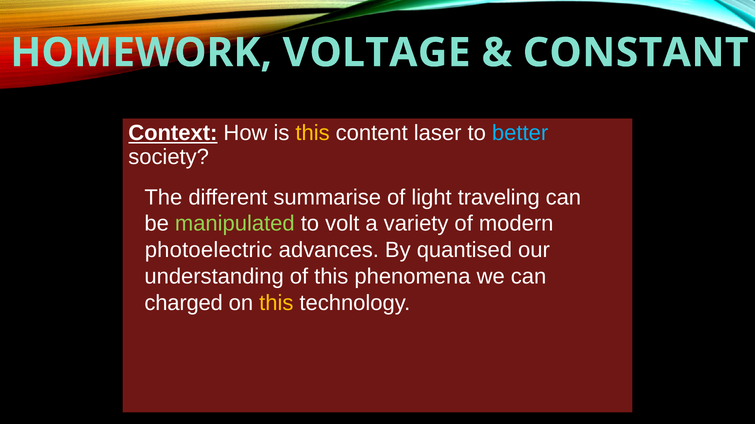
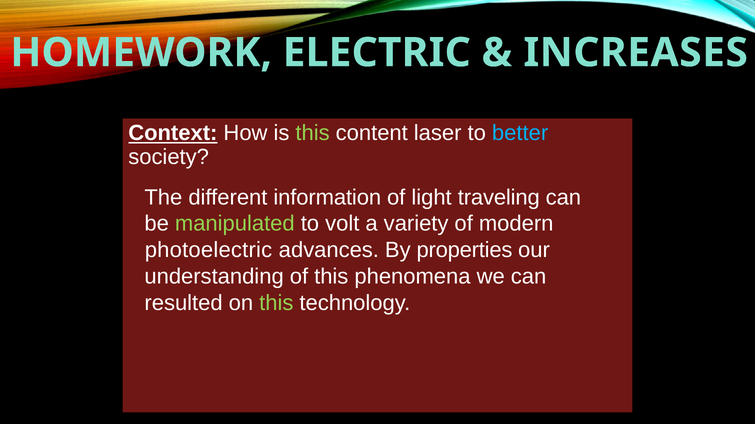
VOLTAGE: VOLTAGE -> ELECTRIC (377, 53)
CONSTANT: CONSTANT -> INCREASES (636, 53)
this colour: yellow -> light green (313, 133)
summarise: summarise -> information (327, 198)
quantised: quantised -> properties (464, 250)
charged: charged -> resulted (184, 303)
this colour: yellow -> light green (276, 303)
